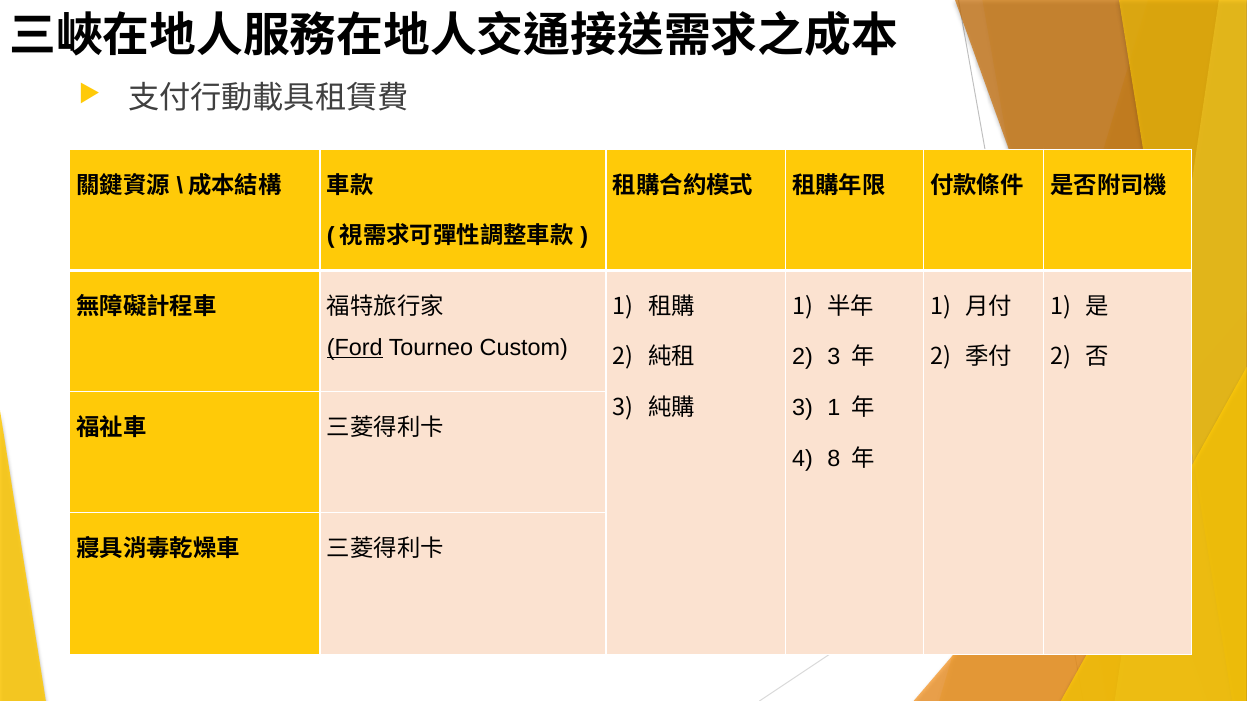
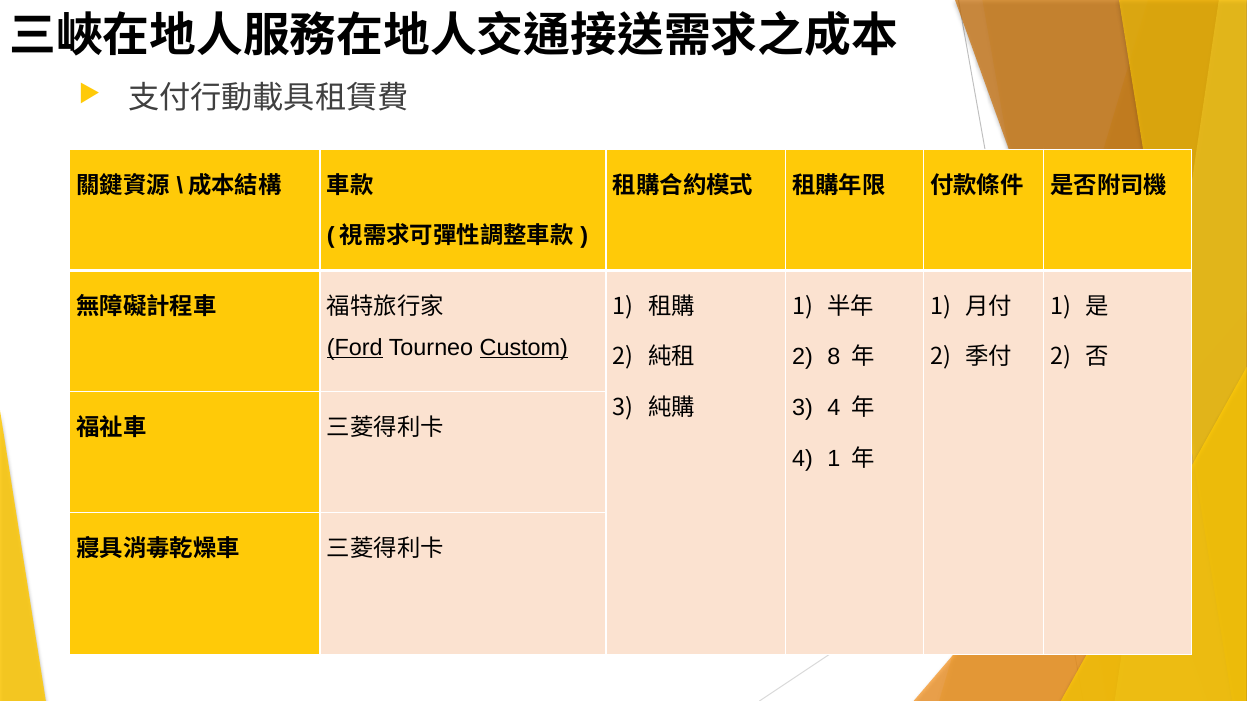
Custom underline: none -> present (524, 348)
3: 3 -> 8 (834, 357)
3 1: 1 -> 4 (834, 408)
8: 8 -> 1 (834, 459)
